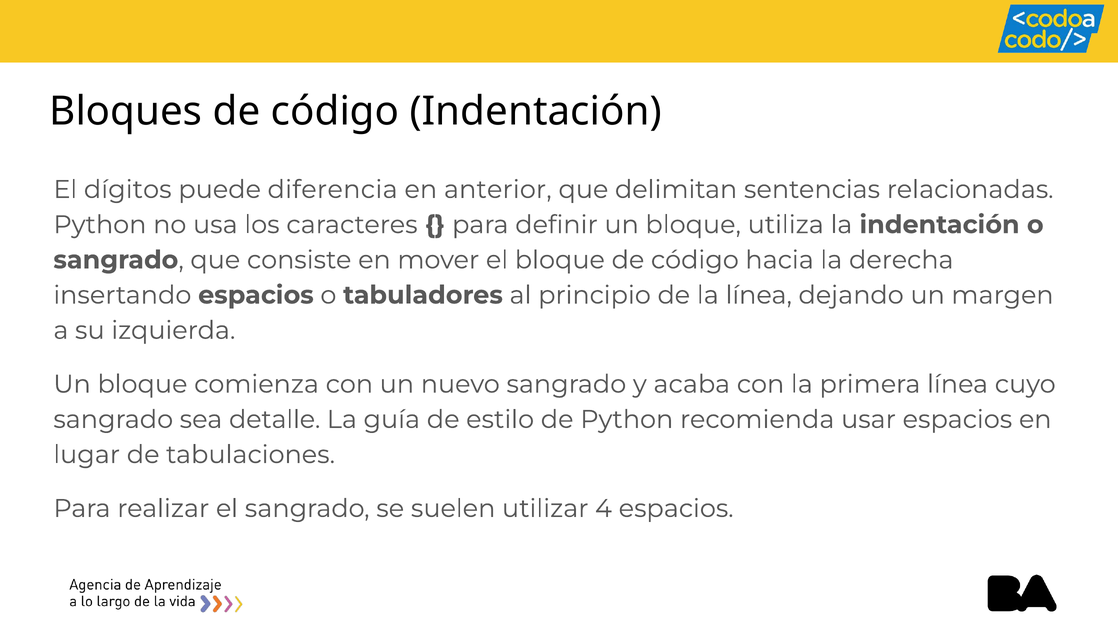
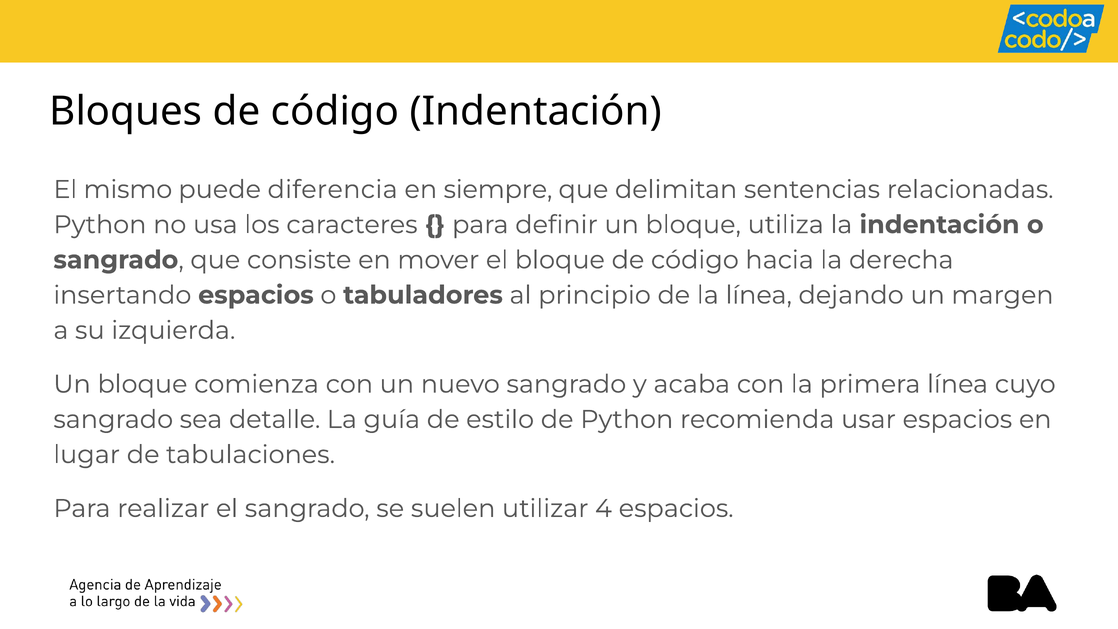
dígitos: dígitos -> mismo (128, 189)
anterior: anterior -> siempre (498, 189)
